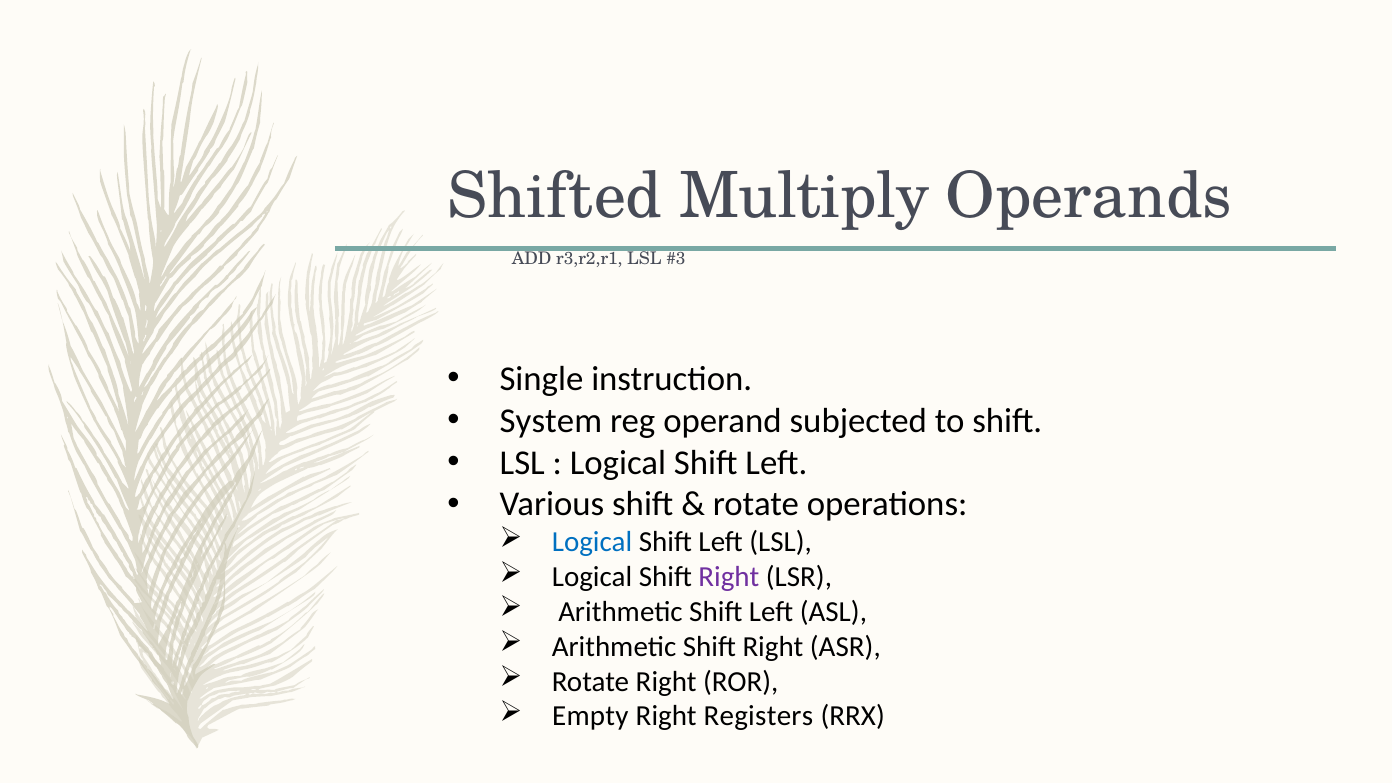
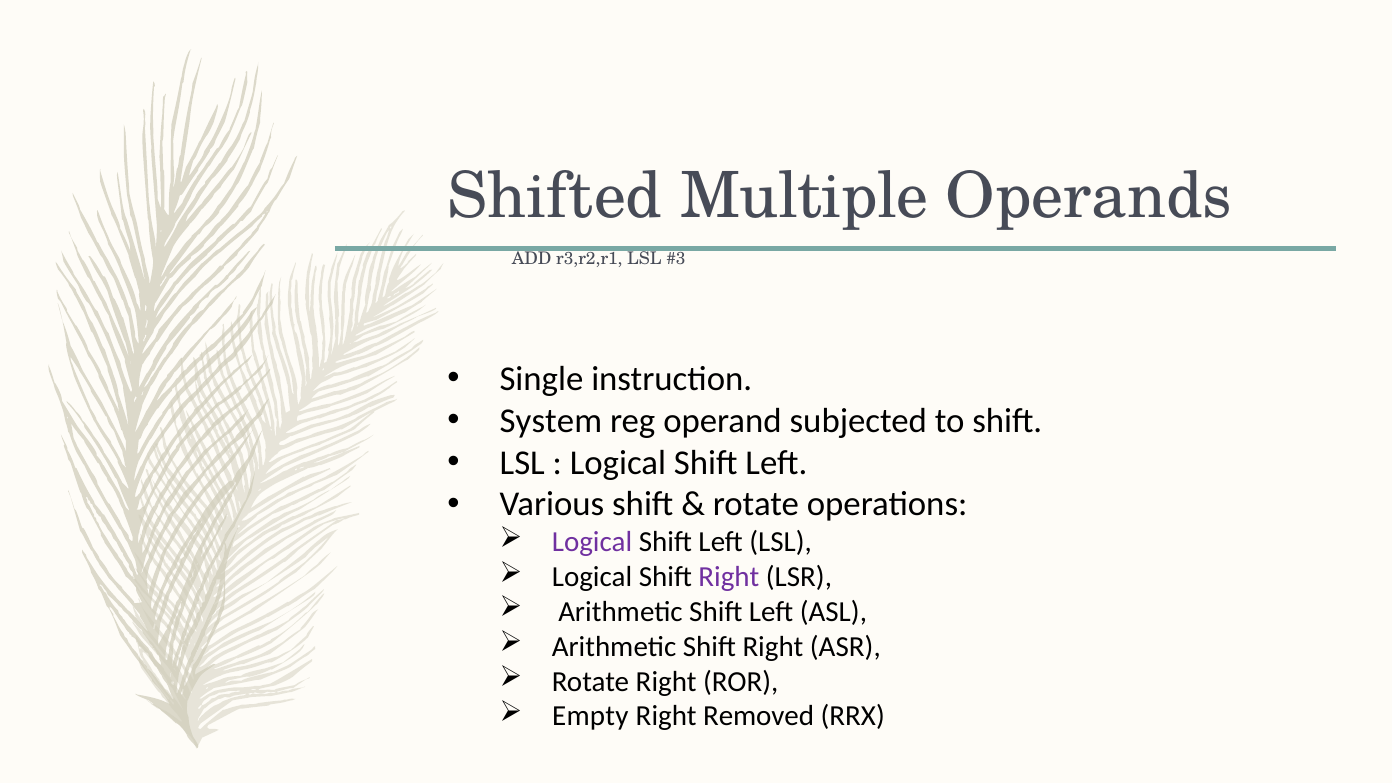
Multiply: Multiply -> Multiple (804, 197)
Logical colour: blue -> purple (592, 542)
Registers: Registers -> Removed (759, 716)
